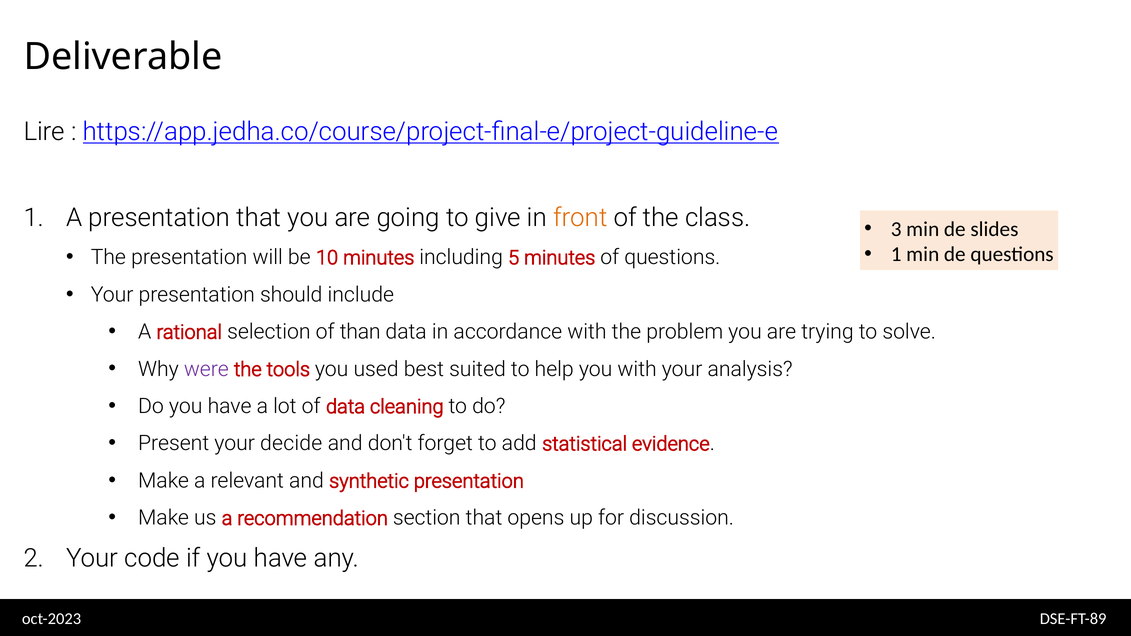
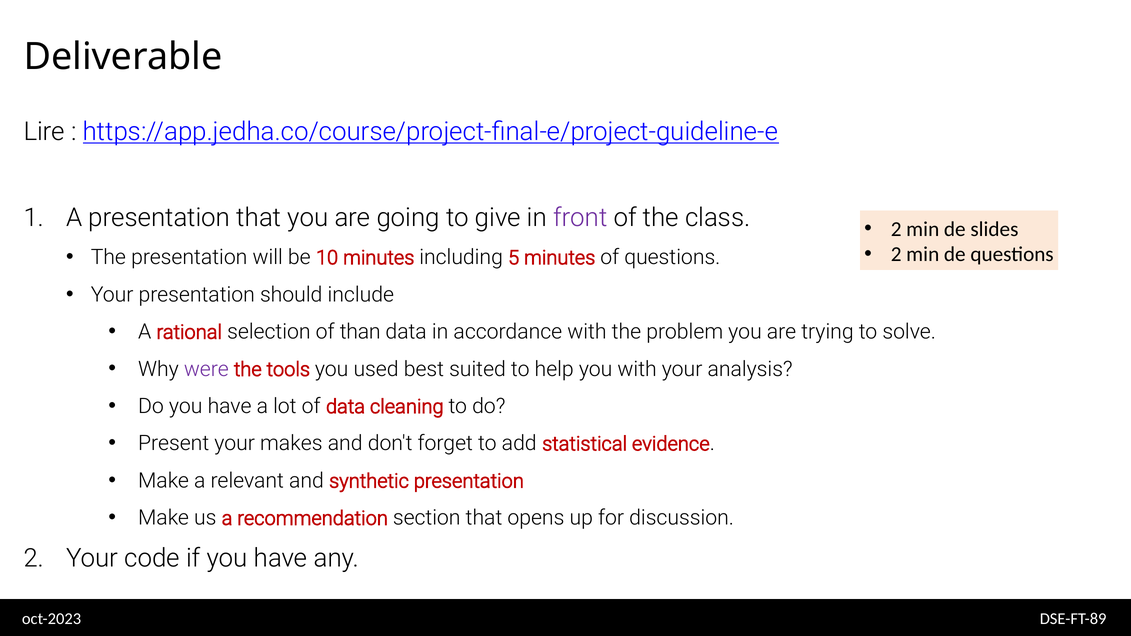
front colour: orange -> purple (580, 218)
3: 3 -> 2 (896, 229)
1: 1 -> 2 (896, 255)
decide: decide -> makes (291, 444)
